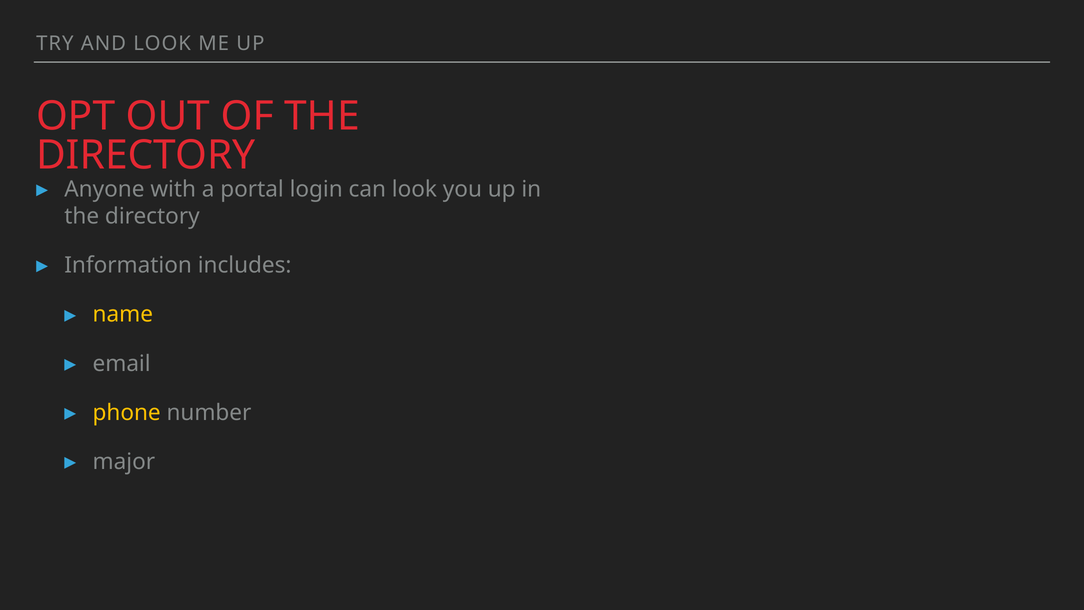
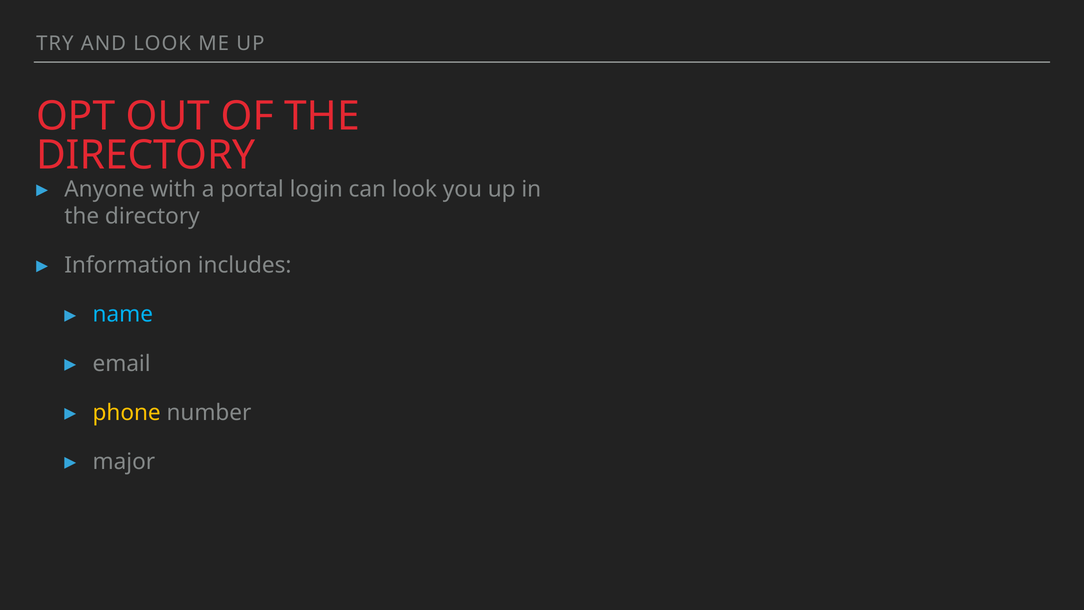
name colour: yellow -> light blue (123, 314)
